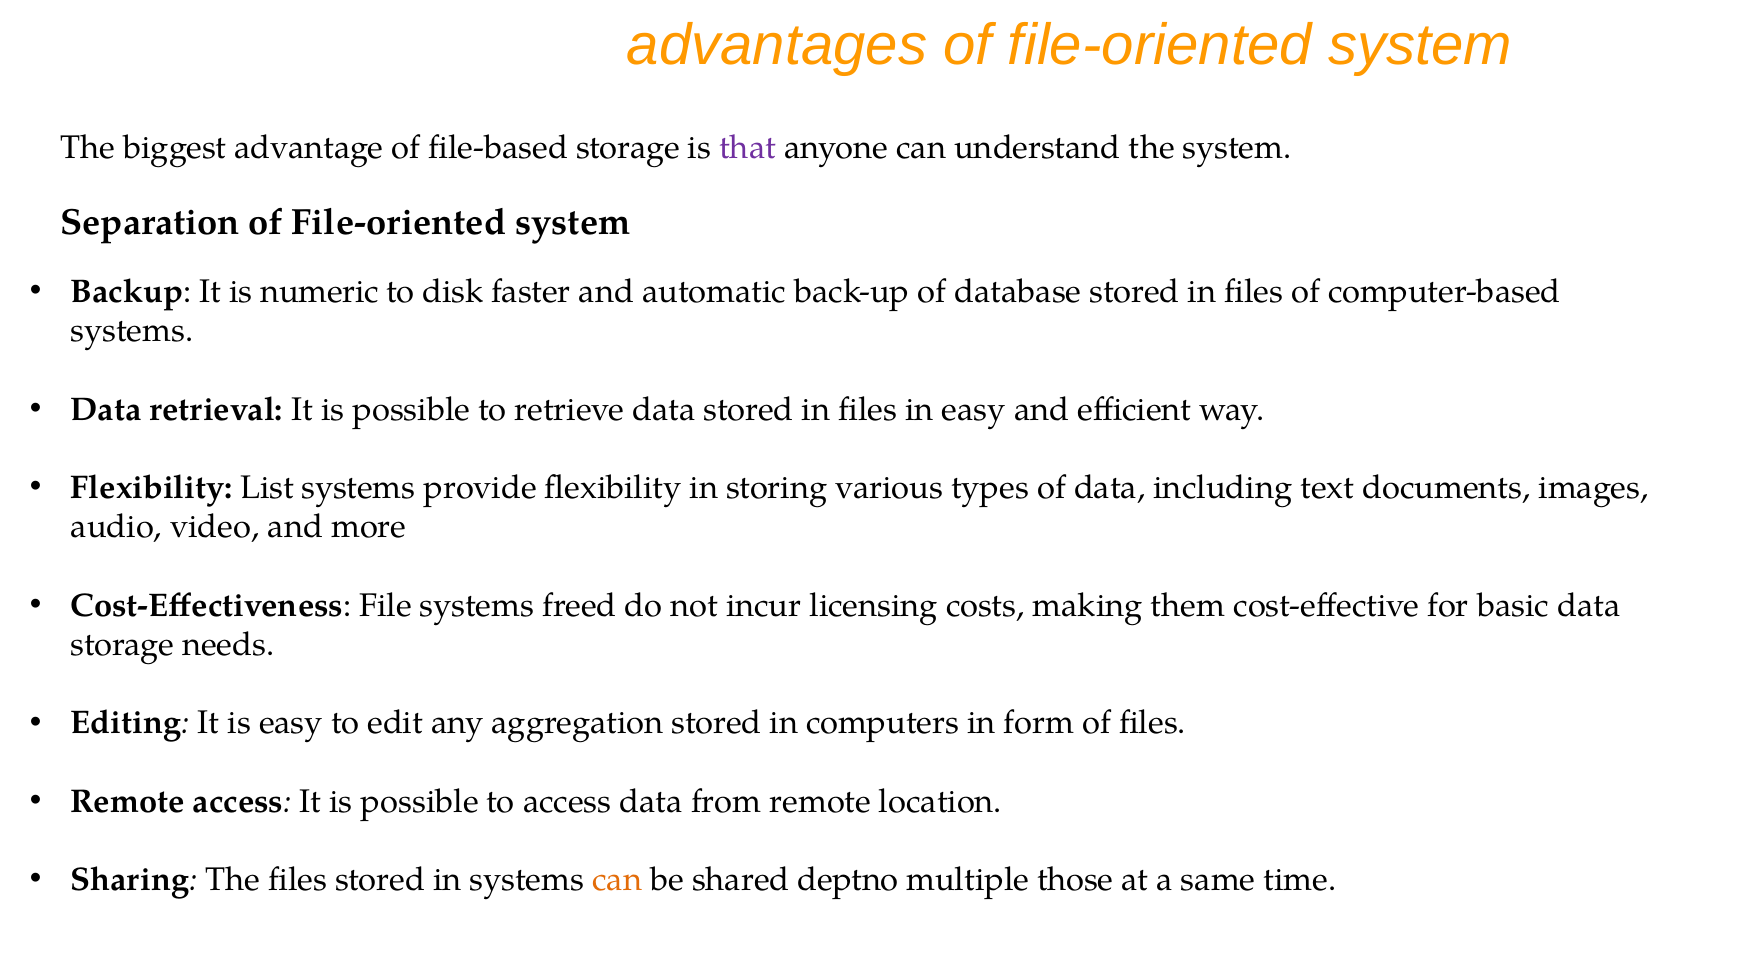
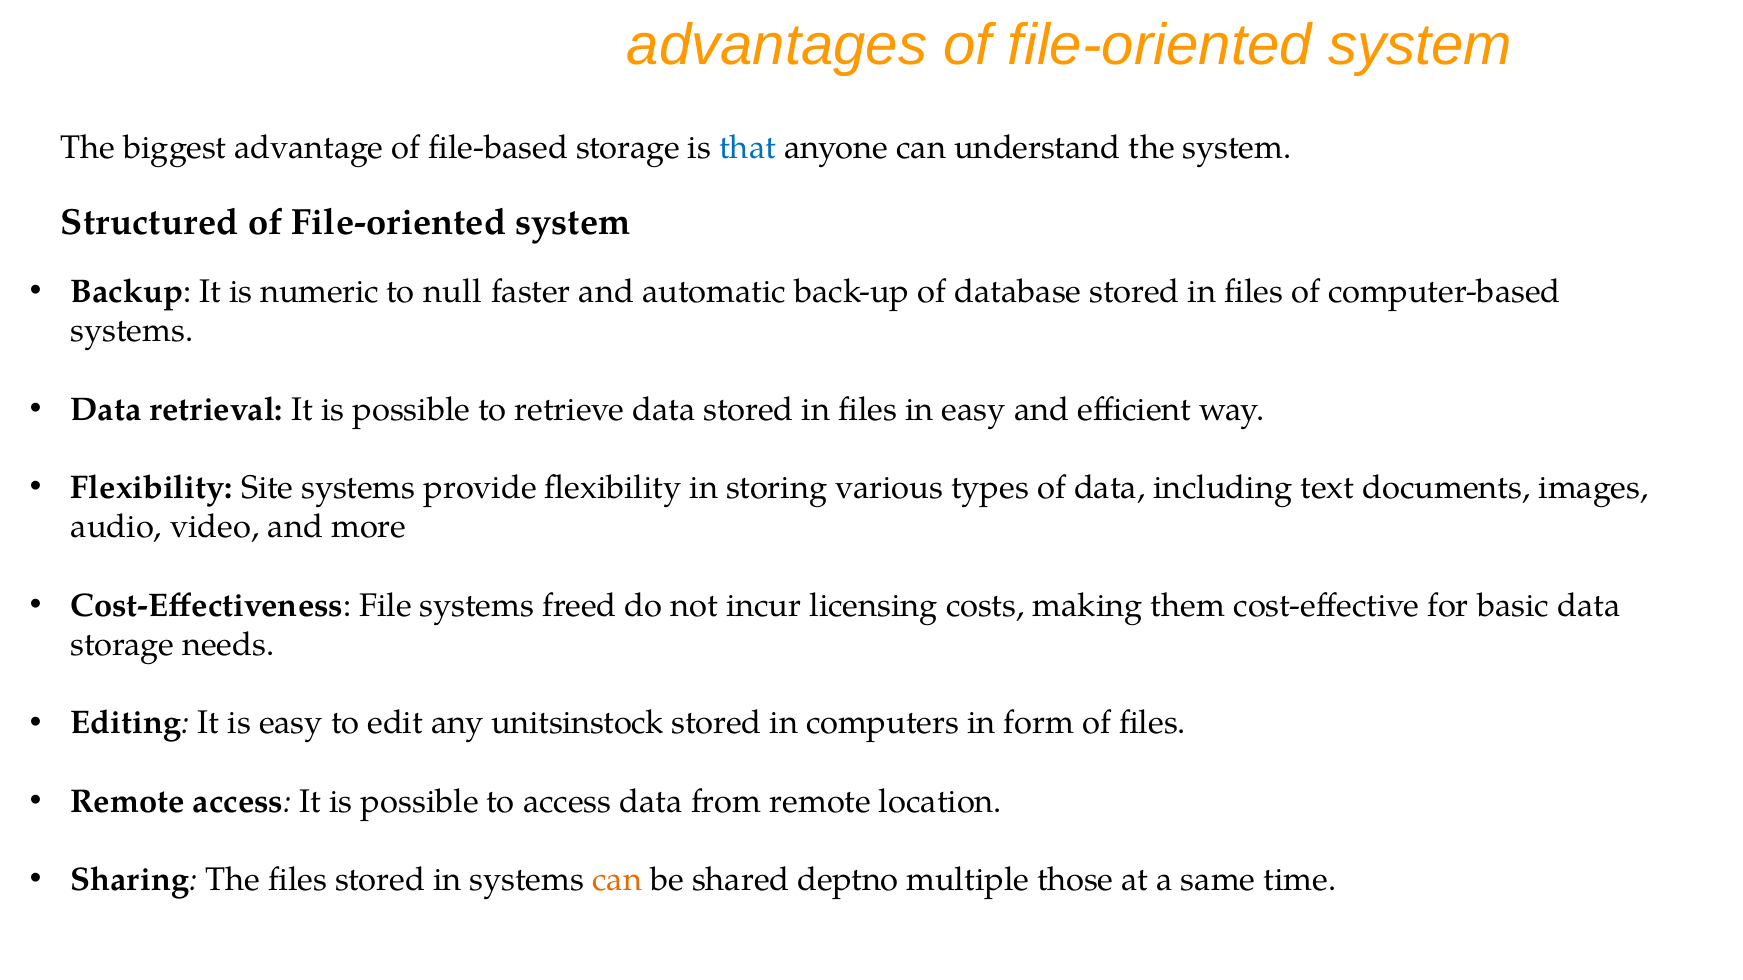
that colour: purple -> blue (748, 148)
Separation: Separation -> Structured (150, 222)
disk: disk -> null (453, 292)
List: List -> Site (267, 488)
aggregation: aggregation -> unitsinstock (578, 723)
